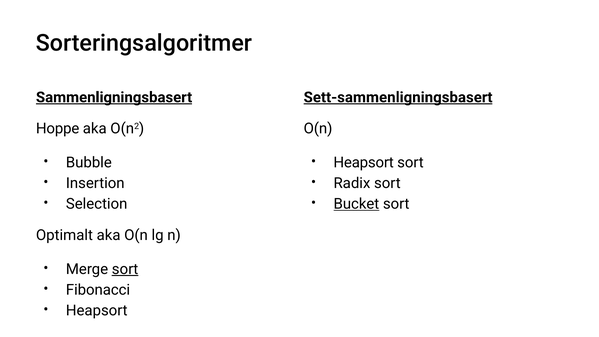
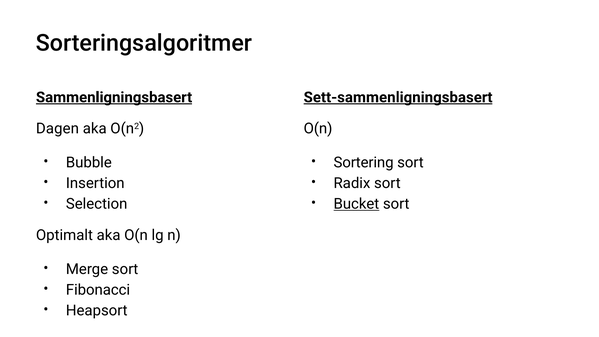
Hoppe: Hoppe -> Dagen (57, 129)
Heapsort: Heapsort -> Sortering (364, 163)
sort underline: present -> none (125, 269)
